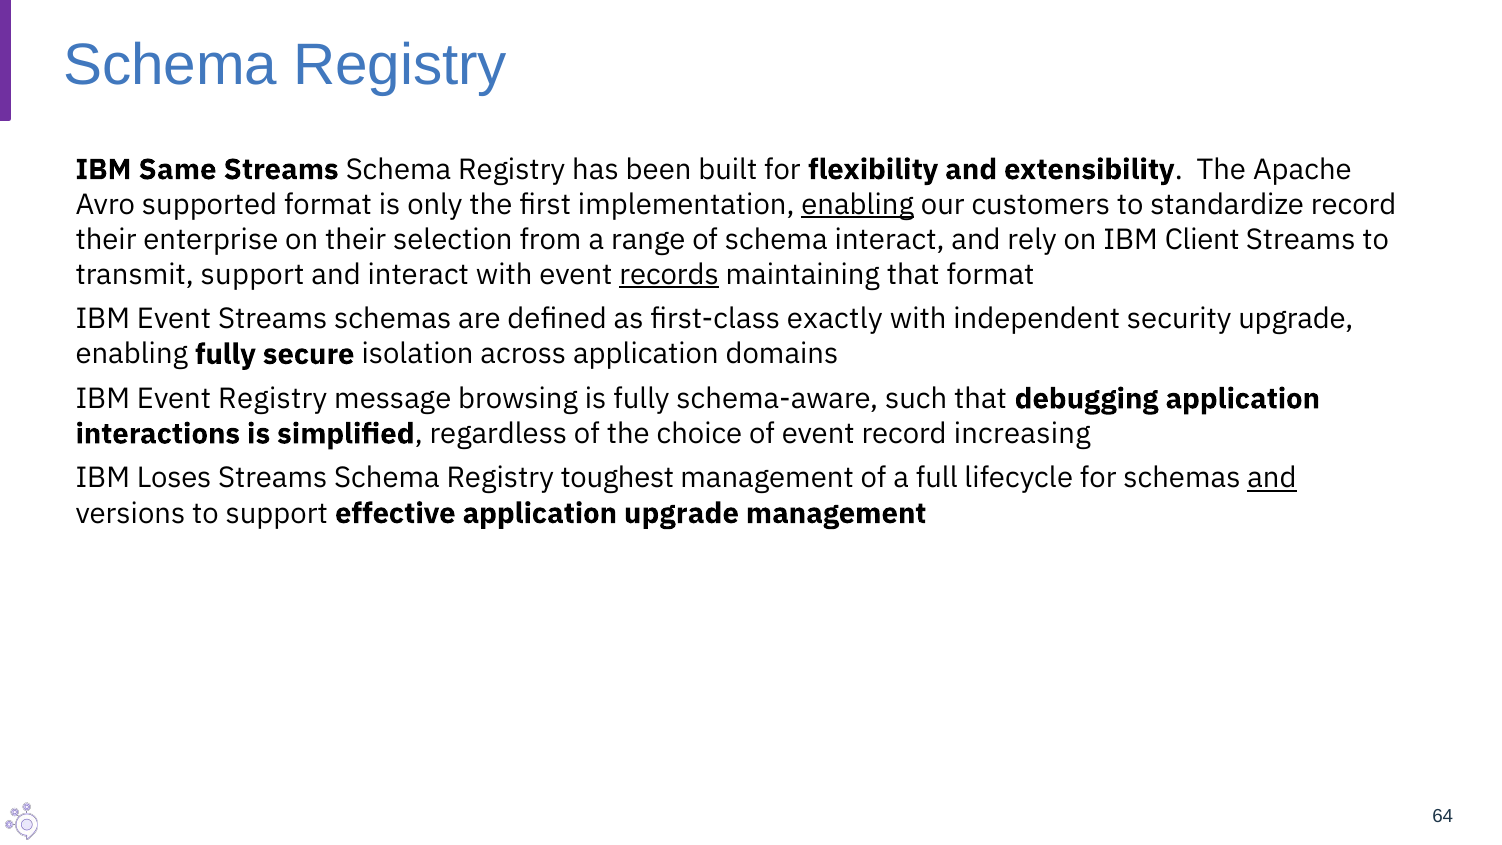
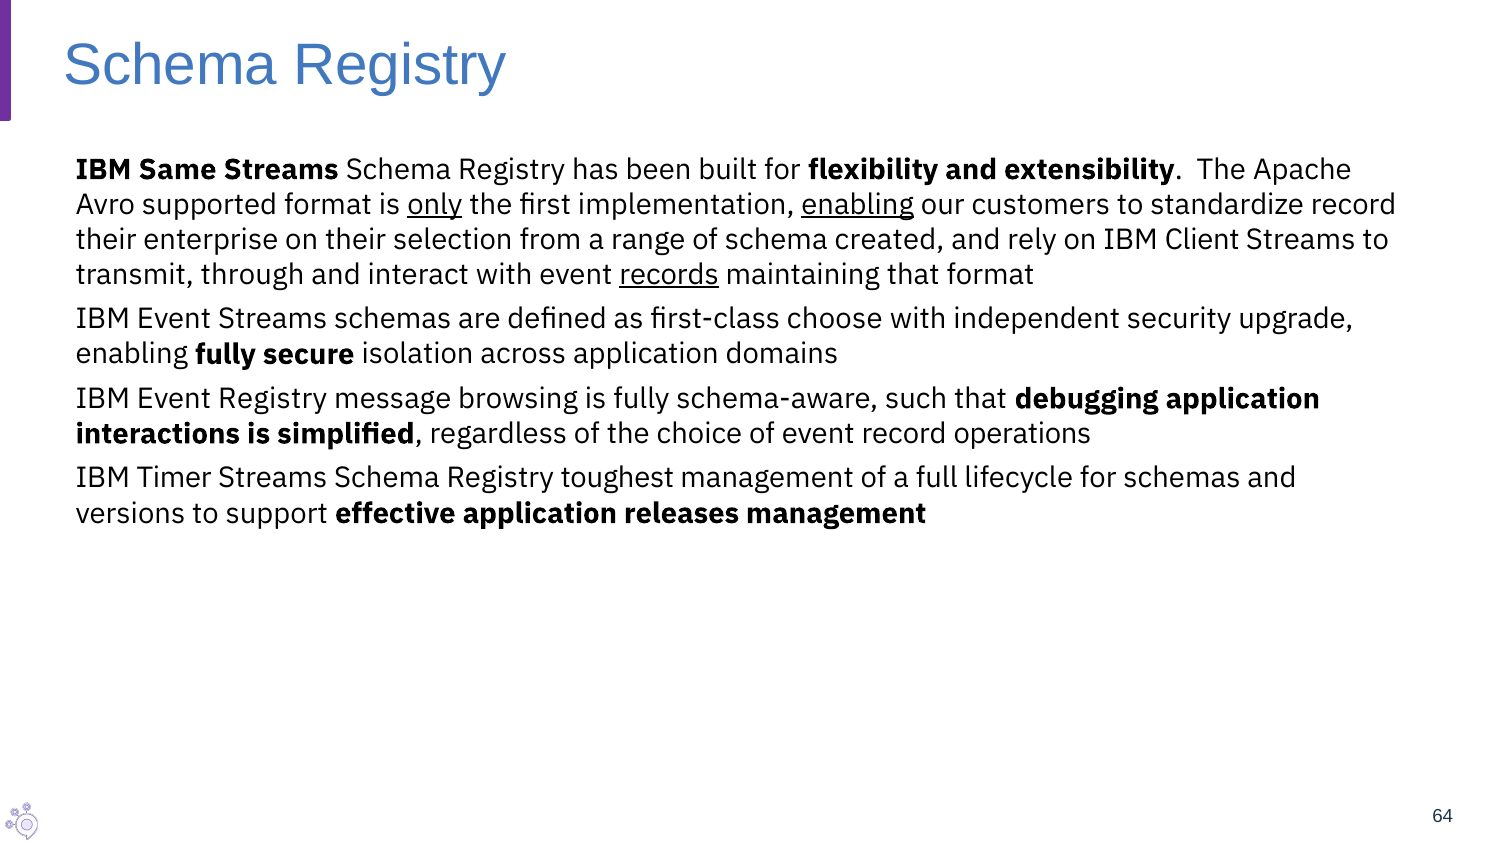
only underline: none -> present (435, 205)
schema interact: interact -> created (890, 240)
transmit support: support -> through (253, 275)
exactly: exactly -> choose (835, 319)
increasing: increasing -> operations (1023, 434)
Loses: Loses -> Timer (174, 478)
and underline: present -> none (1272, 478)
application upgrade: upgrade -> releases (682, 513)
